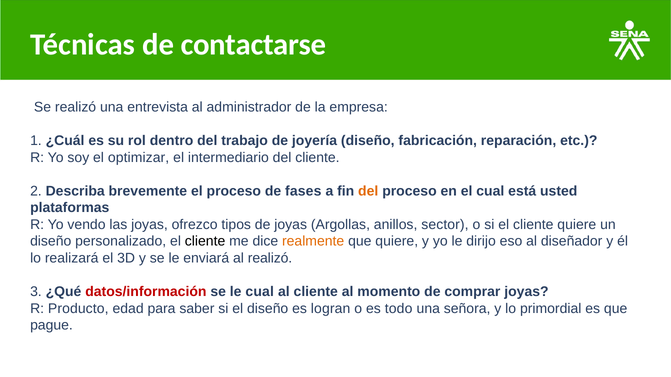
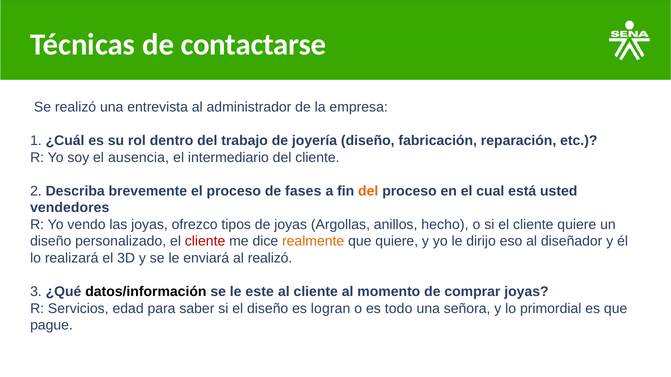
optimizar: optimizar -> ausencia (139, 158)
plataformas: plataformas -> vendedores (70, 208)
sector: sector -> hecho (445, 225)
cliente colour: black -> red (205, 242)
datos/información colour: red -> black (146, 292)
le cual: cual -> este (260, 292)
Producto: Producto -> Servicios (78, 309)
